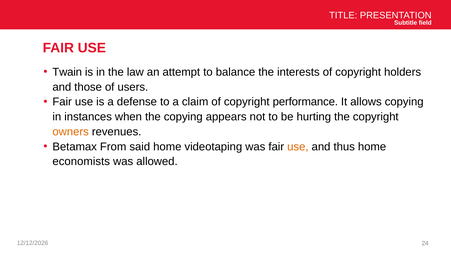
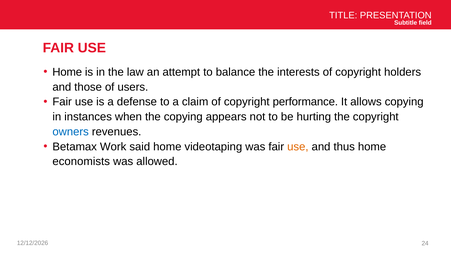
Twain: Twain -> Home (67, 72)
owners colour: orange -> blue (71, 132)
From: From -> Work (113, 146)
